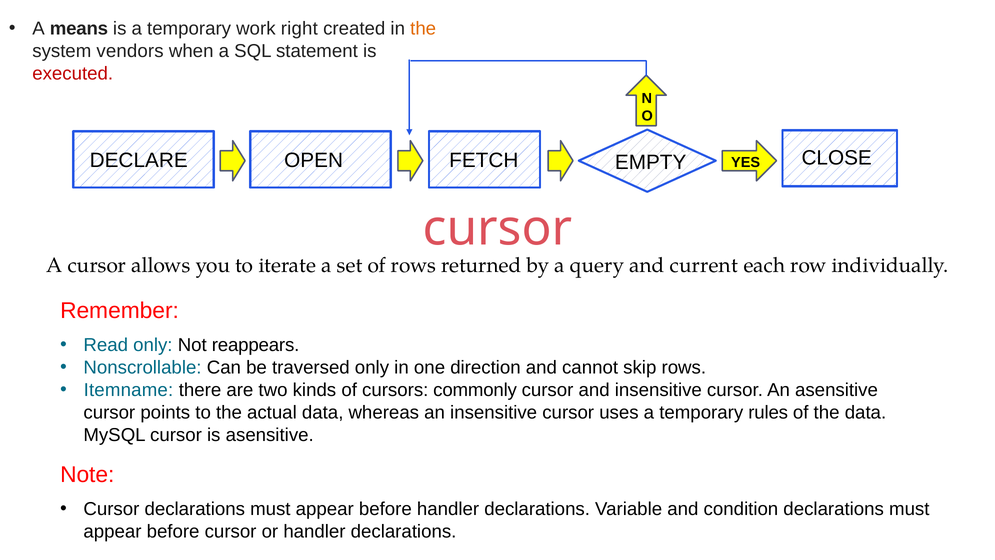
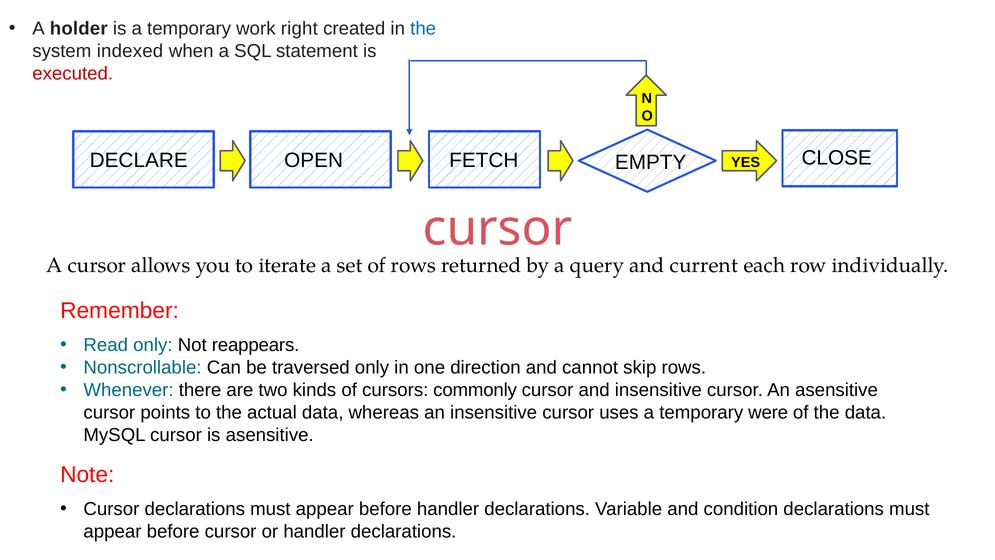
means: means -> holder (79, 29)
the colour: orange -> blue (423, 29)
vendors: vendors -> indexed (130, 51)
Itemname: Itemname -> Whenever (129, 390)
rules: rules -> were (768, 412)
